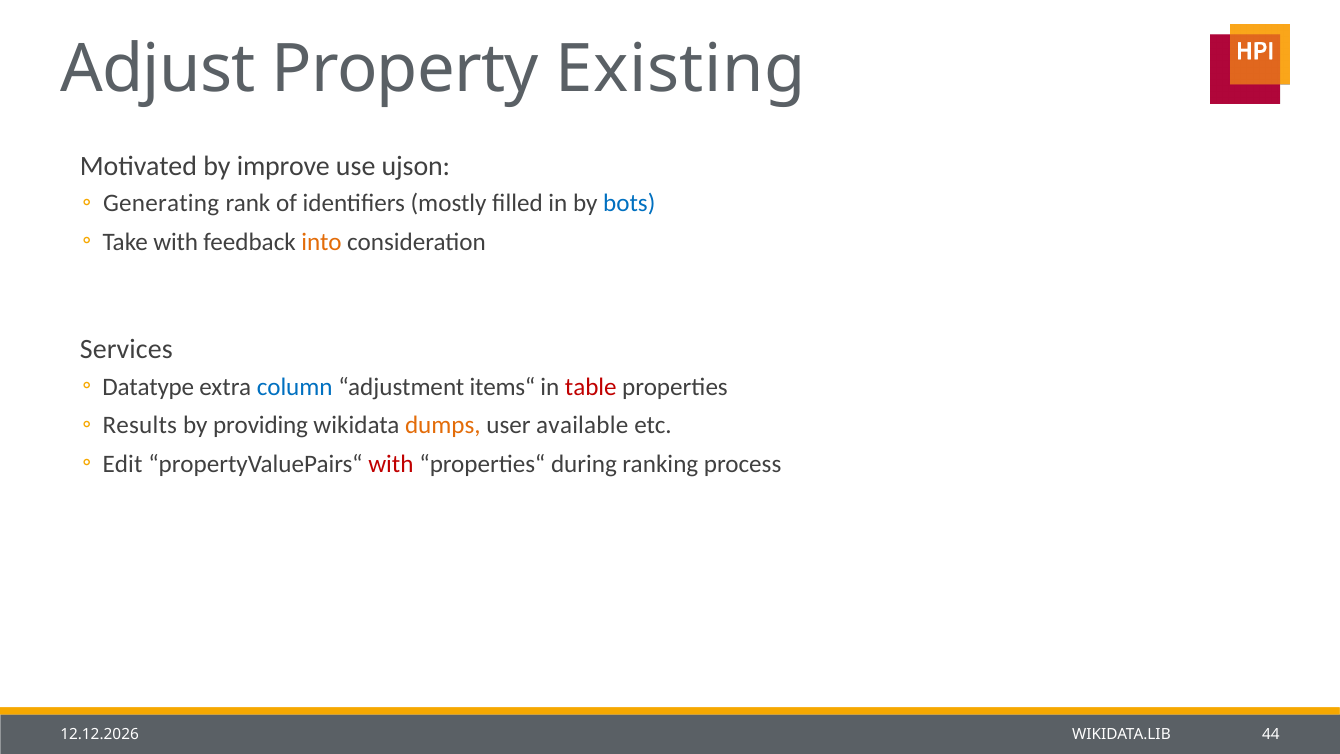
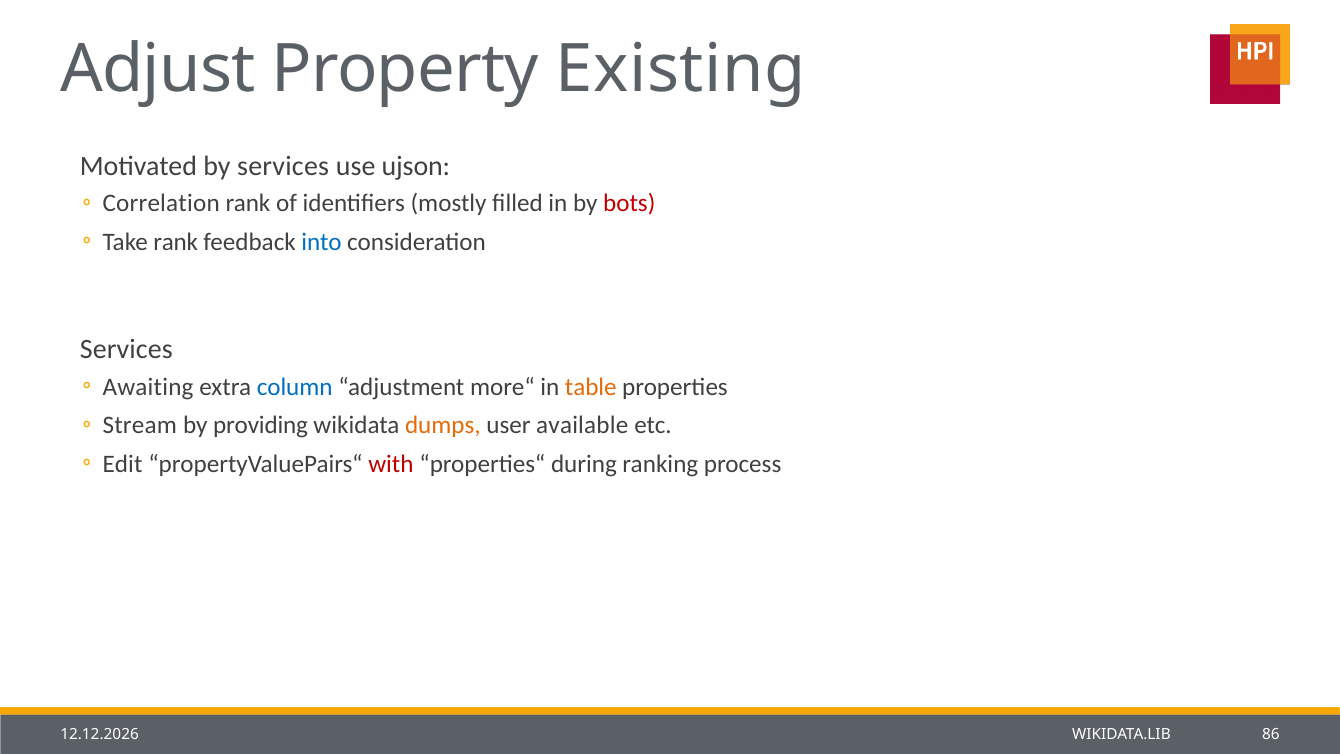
by improve: improve -> services (283, 166)
Generating: Generating -> Correlation (161, 204)
bots colour: blue -> red (629, 204)
Take with: with -> rank (176, 242)
into colour: orange -> blue (322, 242)
Datatype: Datatype -> Awaiting (148, 387)
items“: items“ -> more“ (503, 387)
table colour: red -> orange (591, 387)
Results: Results -> Stream (140, 425)
44: 44 -> 86 (1271, 734)
